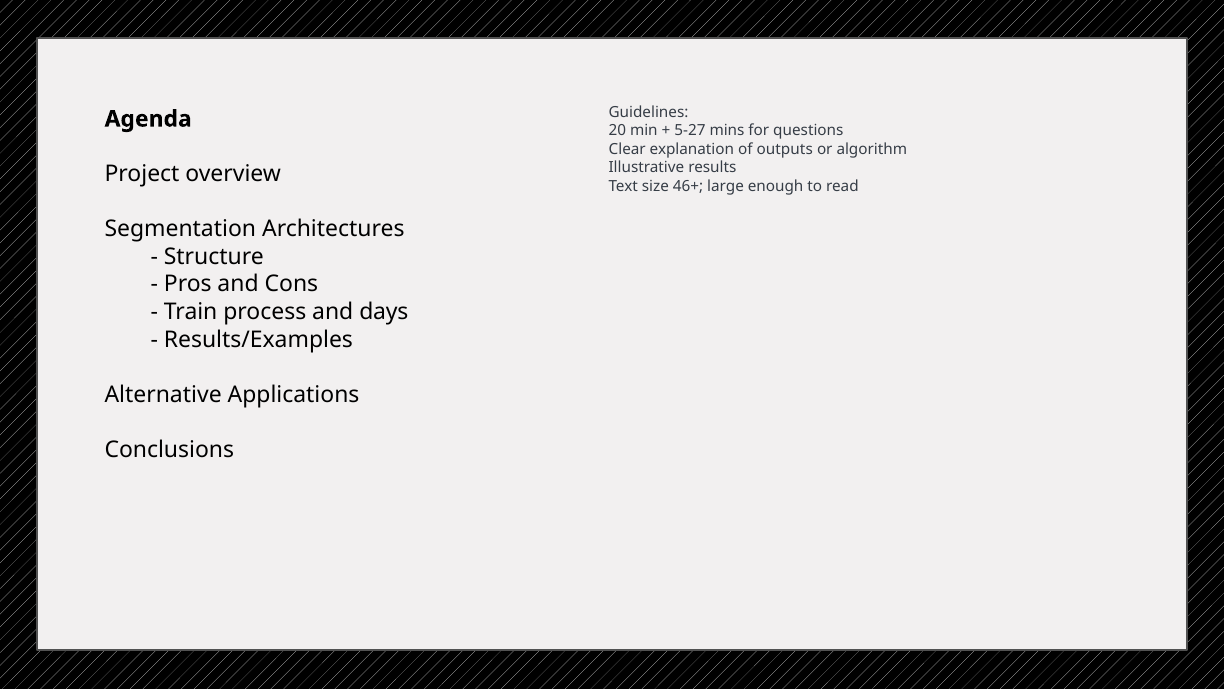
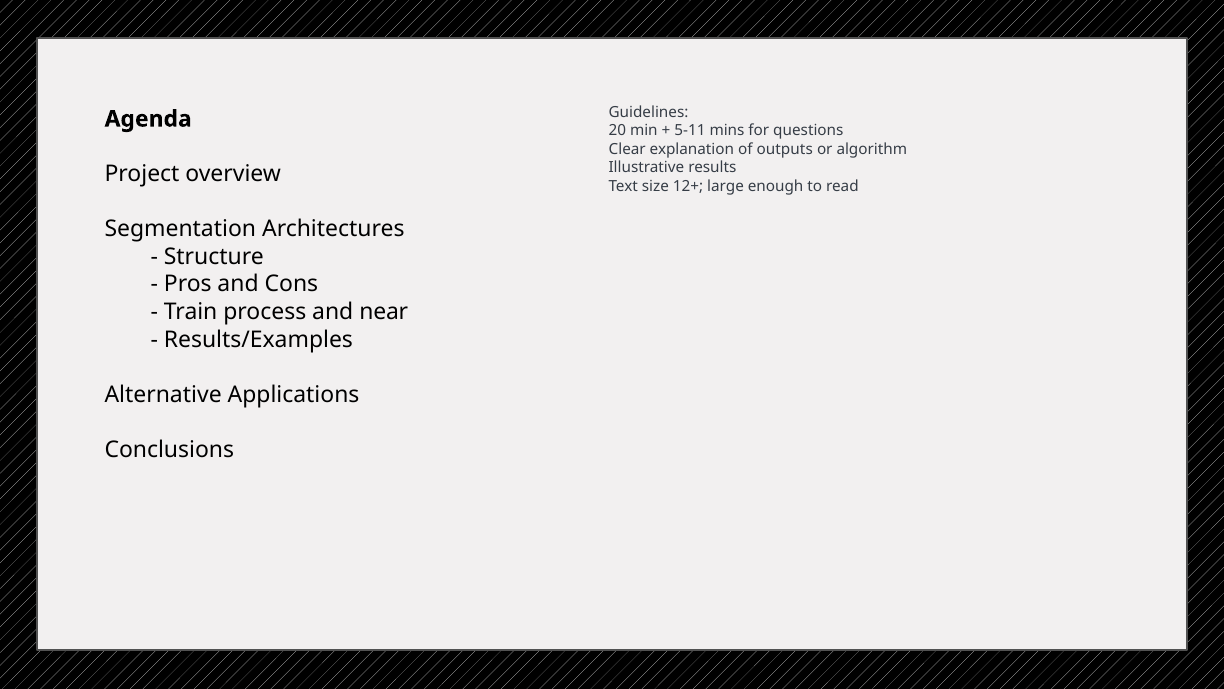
5-27: 5-27 -> 5-11 (690, 131)
46+: 46+ -> 12+ (688, 186)
days: days -> near (384, 312)
